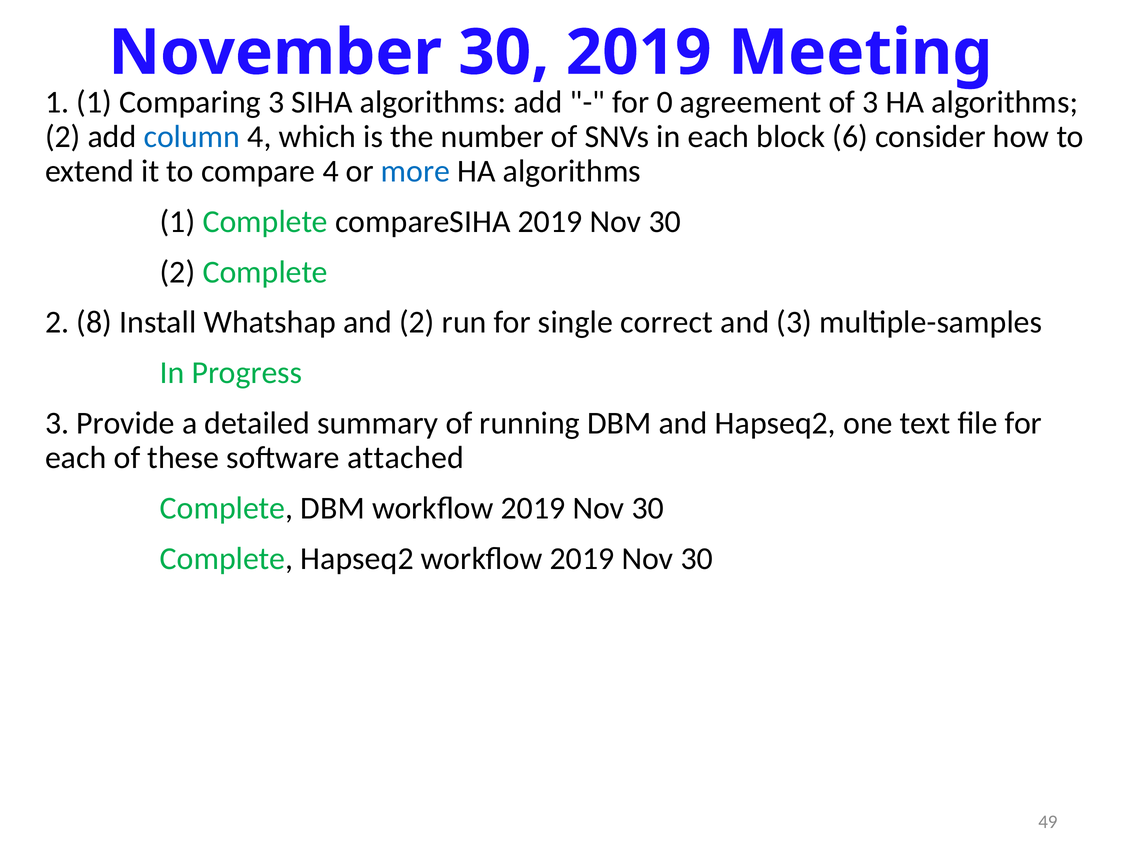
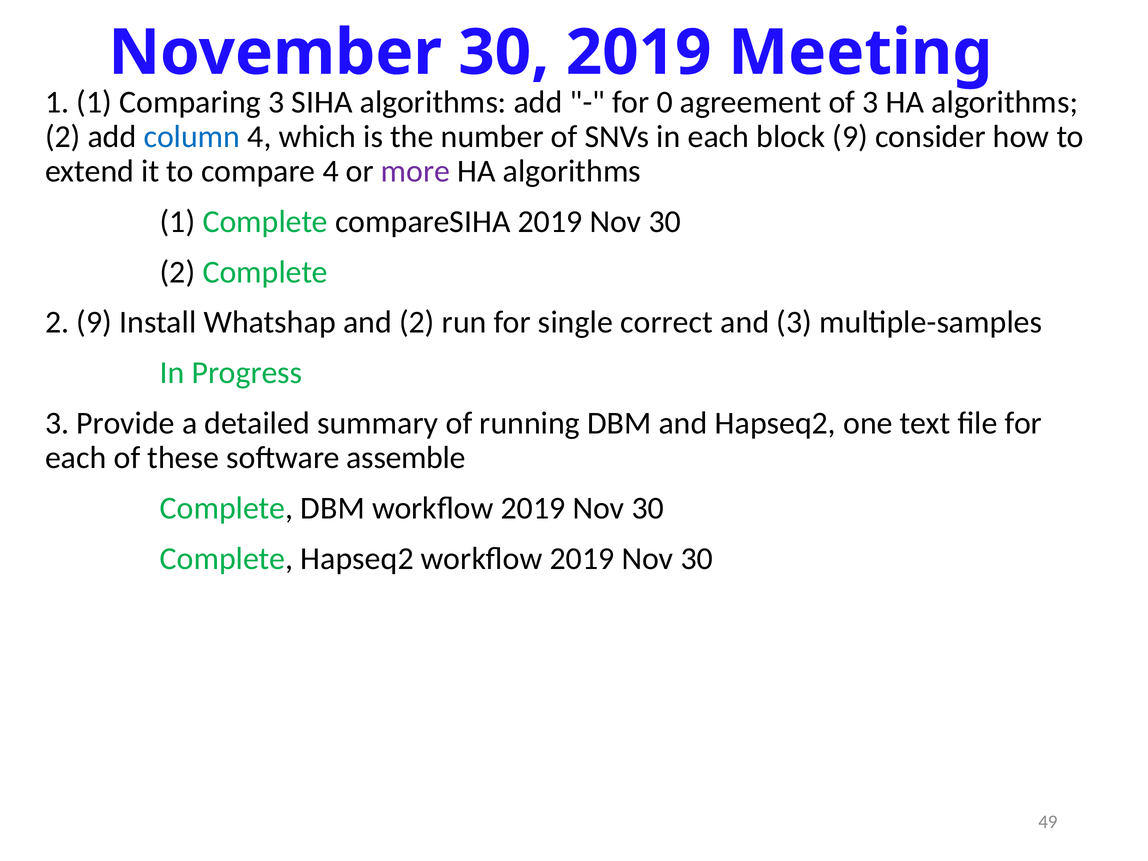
block 6: 6 -> 9 (850, 137)
more colour: blue -> purple (416, 171)
2 8: 8 -> 9 (94, 322)
attached: attached -> assemble (406, 458)
